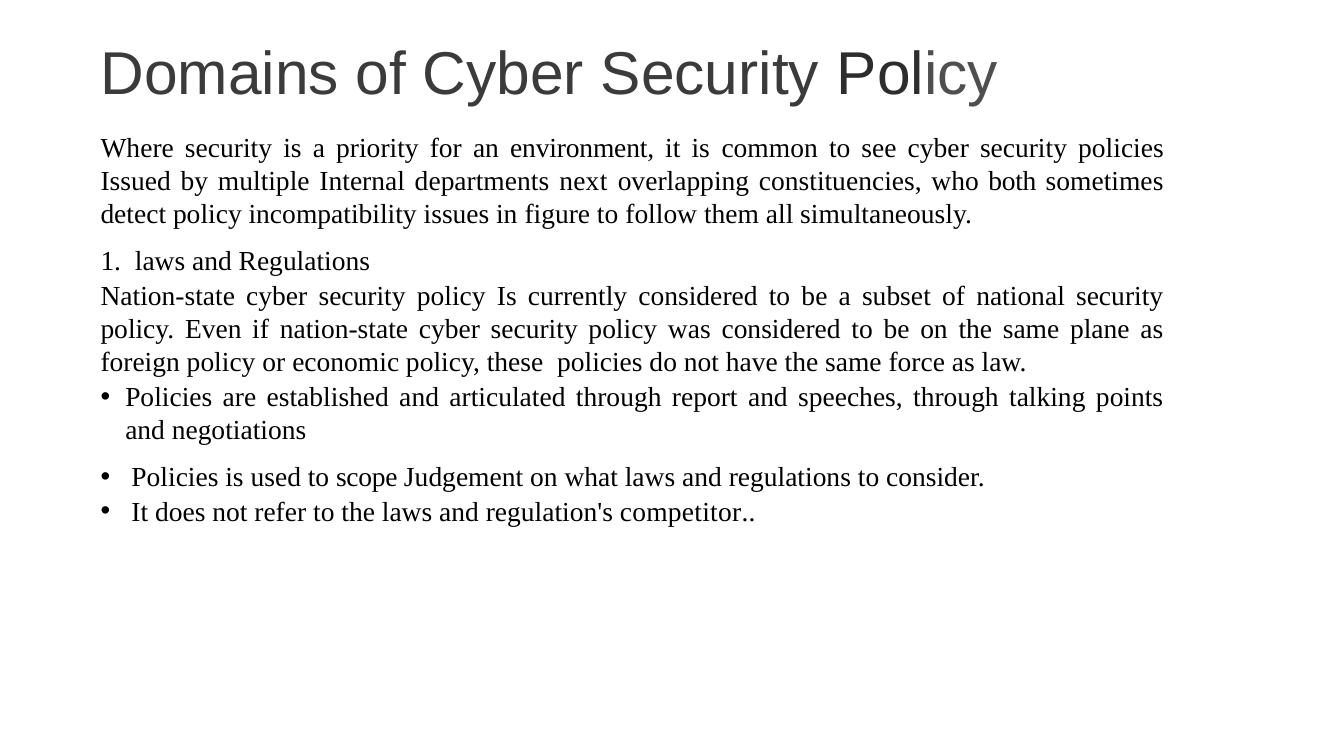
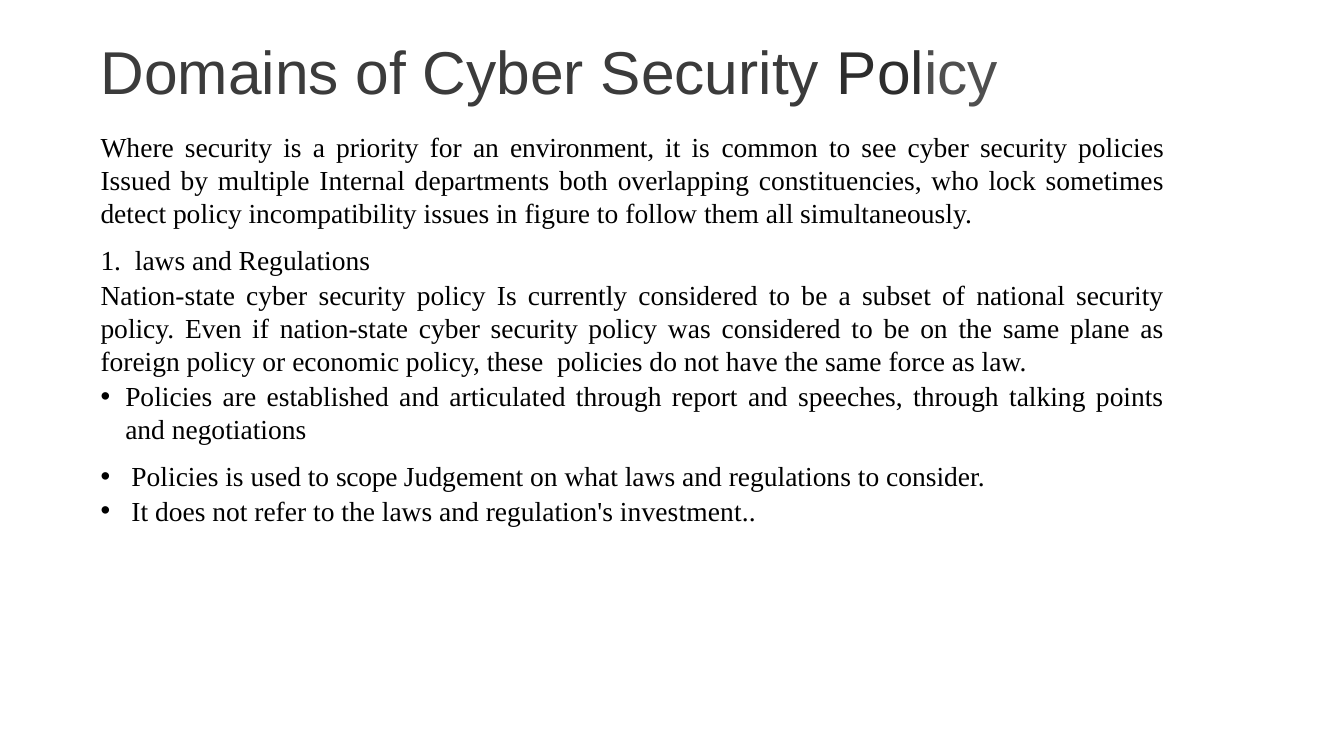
next: next -> both (583, 181)
both: both -> lock (1012, 181)
competitor: competitor -> investment (688, 512)
